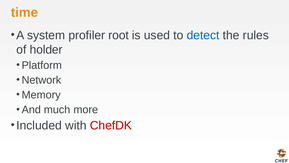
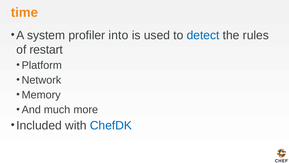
root: root -> into (118, 35)
holder: holder -> restart (46, 50)
ChefDK colour: red -> blue (111, 125)
